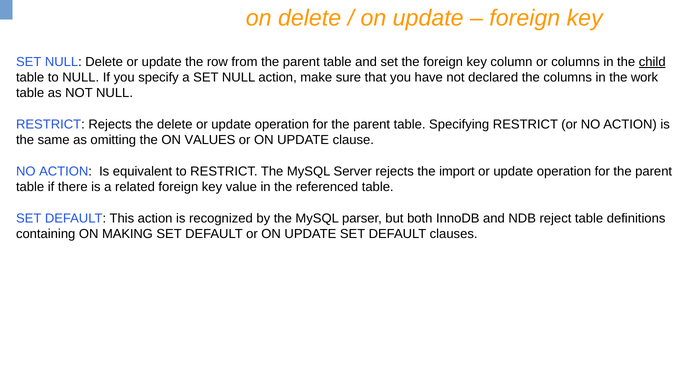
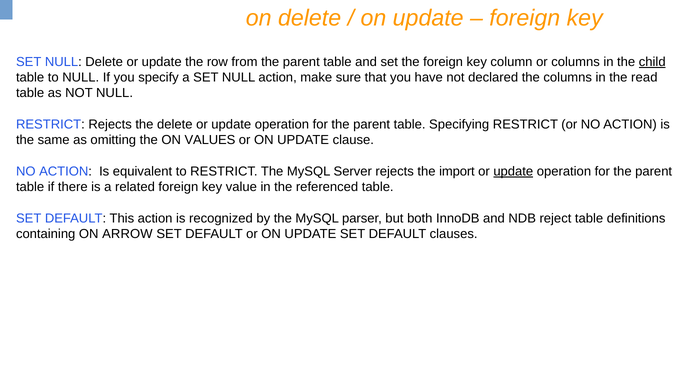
work: work -> read (644, 78)
update underline: none -> present (513, 171)
MAKING: MAKING -> ARROW (127, 234)
